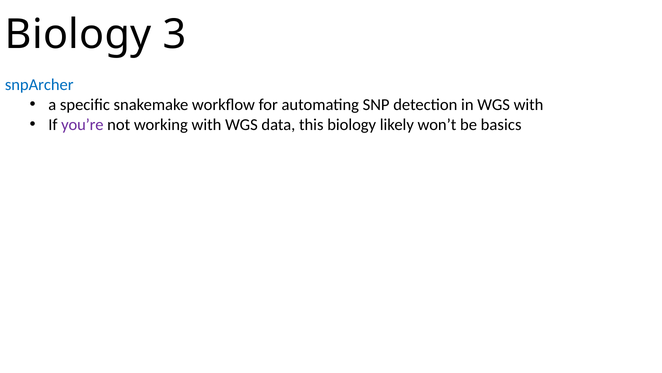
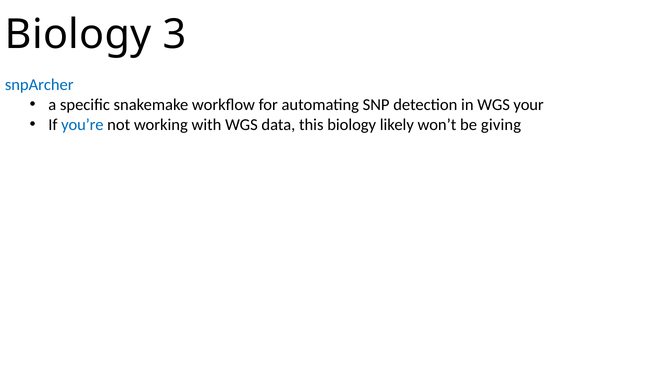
WGS with: with -> your (529, 105)
you’re colour: purple -> blue (82, 125)
basics: basics -> giving (501, 125)
